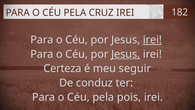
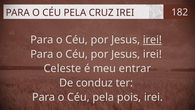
Jesus underline: present -> none (126, 54)
Certeza: Certeza -> Celeste (62, 68)
seguir: seguir -> entrar (135, 68)
